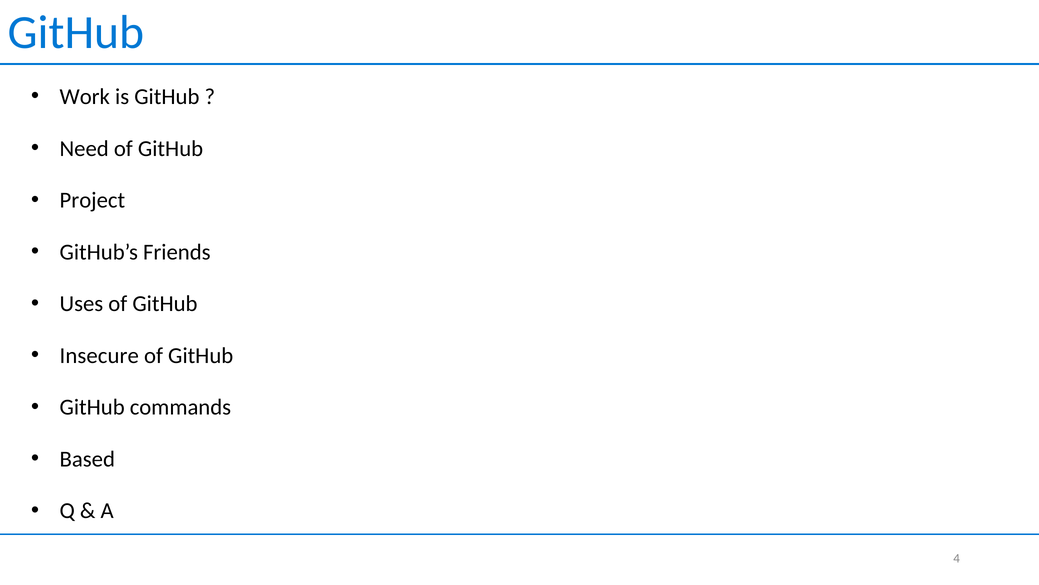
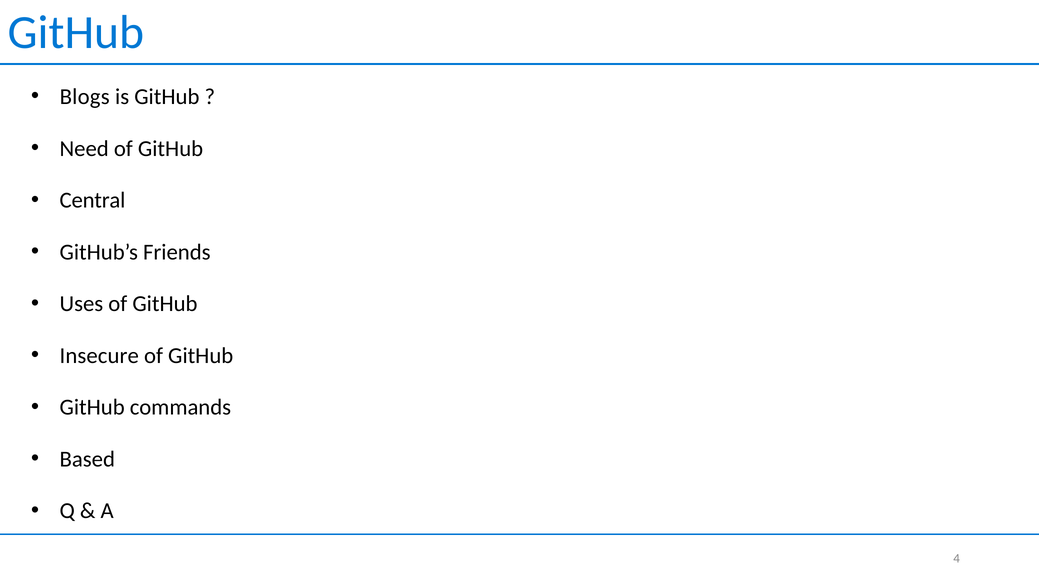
Work: Work -> Blogs (85, 97)
Project: Project -> Central (92, 200)
